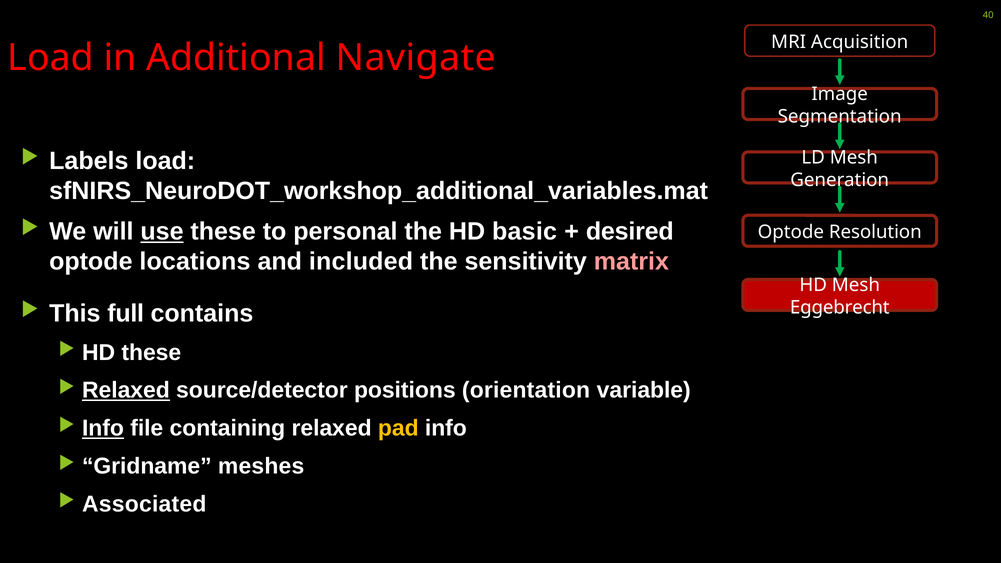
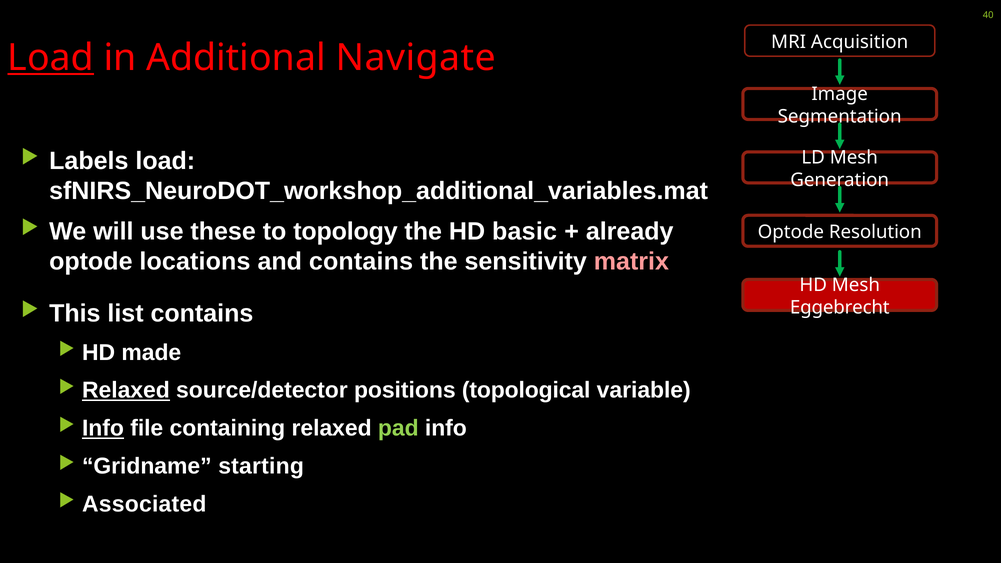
Load underline: none -> present (51, 58)
use underline: present -> none (162, 231)
personal: personal -> topology (345, 231)
desired: desired -> already (630, 231)
and included: included -> contains (361, 261)
full: full -> list (126, 313)
HD these: these -> made (151, 353)
orientation: orientation -> topological (526, 390)
pad colour: yellow -> light green (398, 428)
meshes: meshes -> starting (261, 466)
